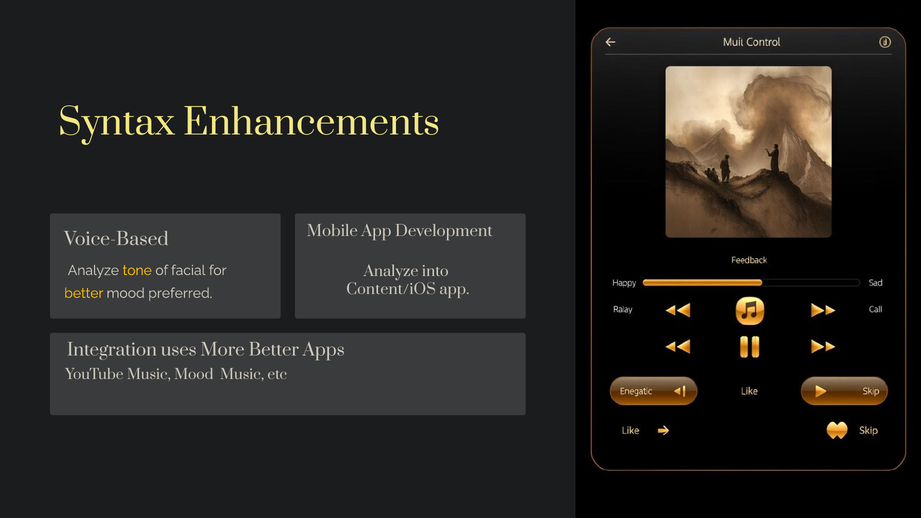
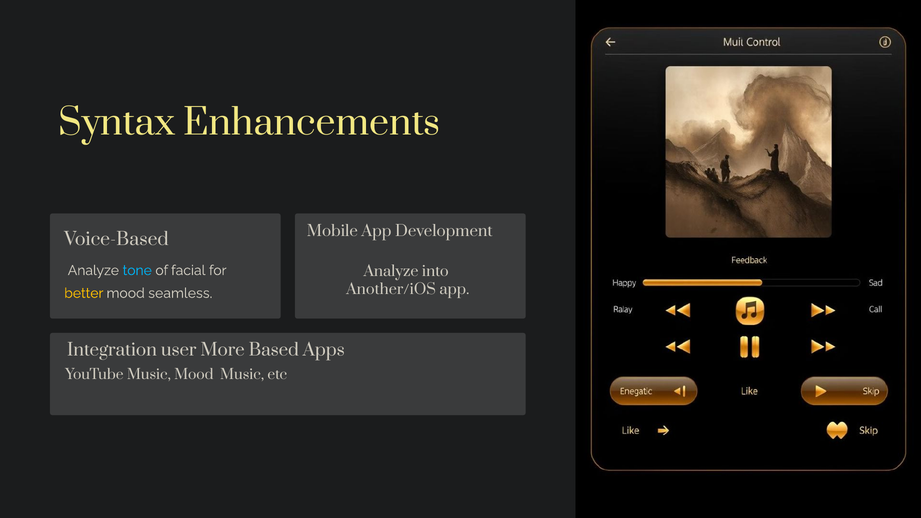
tone colour: yellow -> light blue (137, 270)
Content/iOS: Content/iOS -> Another/iOS (391, 289)
preferred: preferred -> seamless (180, 293)
uses: uses -> user (179, 350)
More Better: Better -> Based (274, 350)
